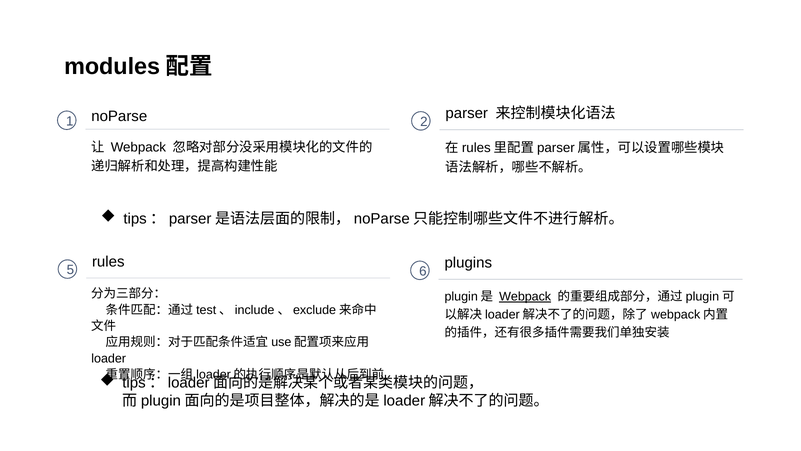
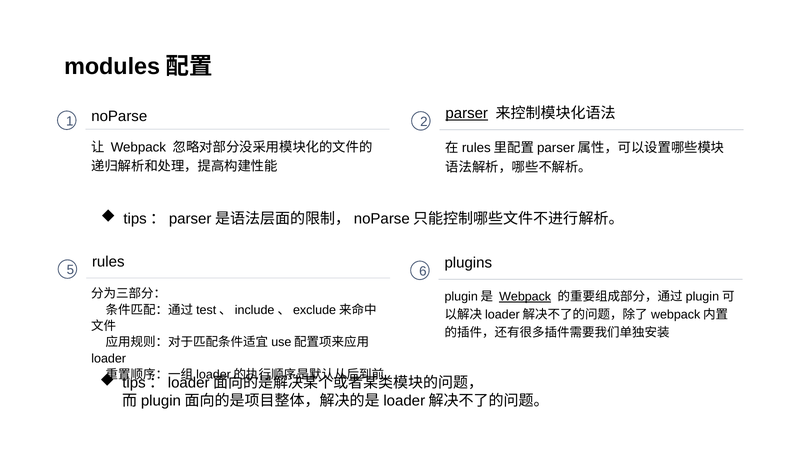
parser underline: none -> present (467, 113)
